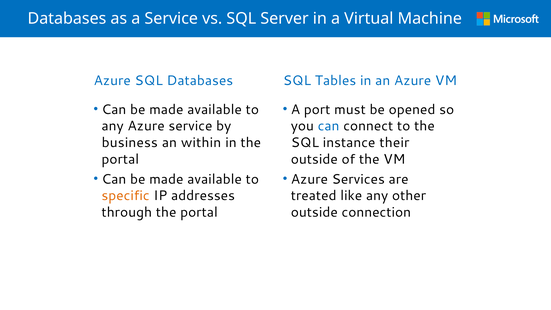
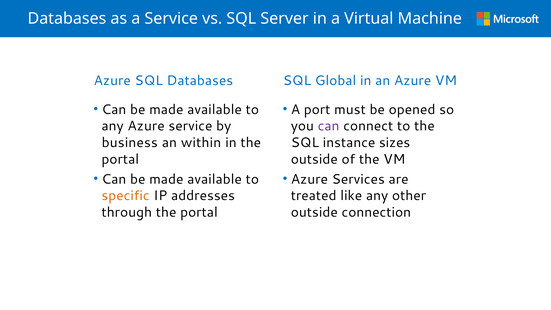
Tables: Tables -> Global (336, 81)
can colour: blue -> purple (329, 126)
their: their -> sizes (395, 143)
